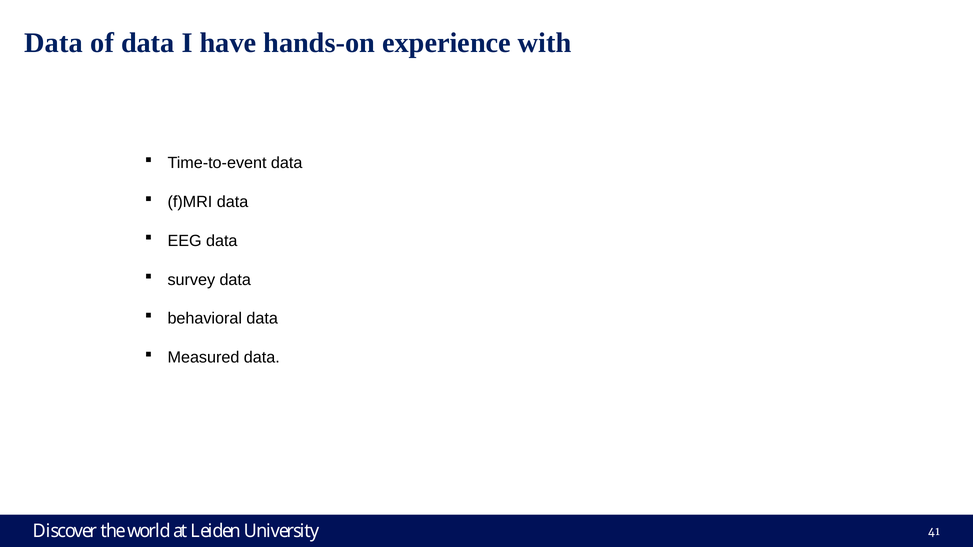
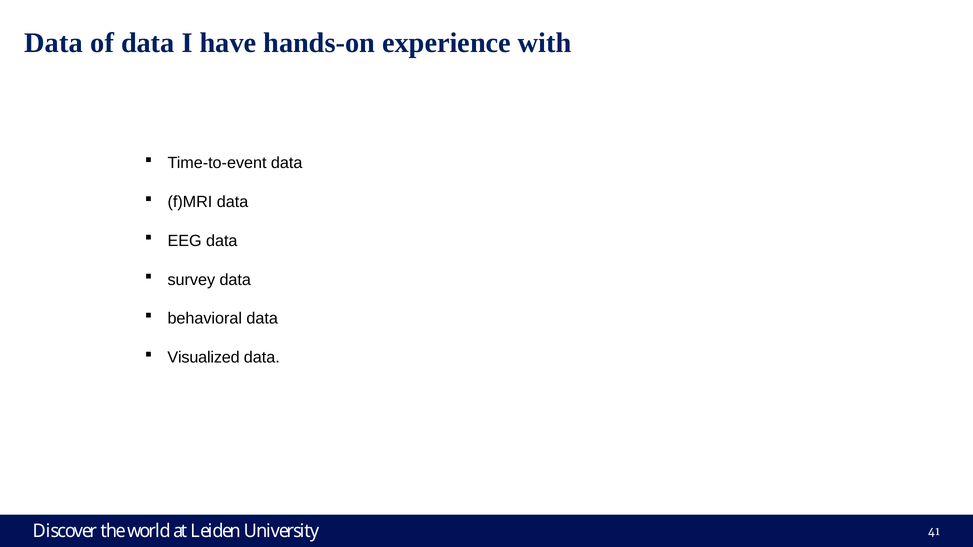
Measured: Measured -> Visualized (204, 357)
